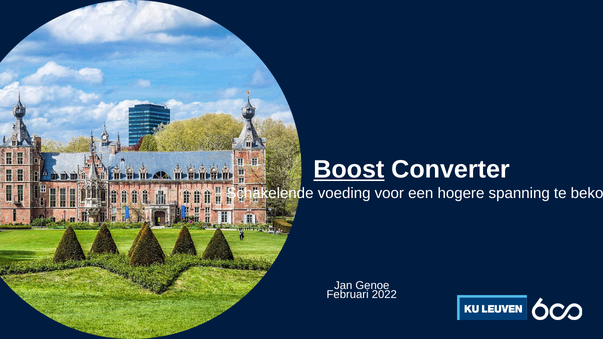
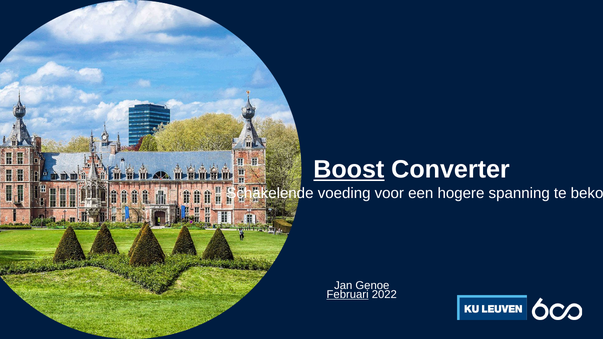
Februari underline: none -> present (348, 295)
